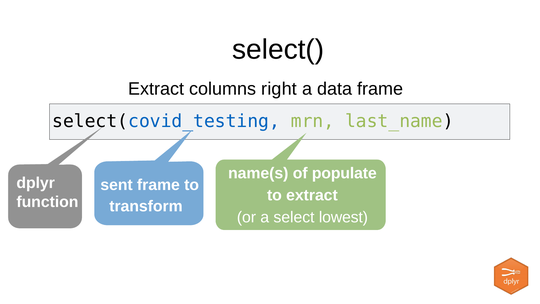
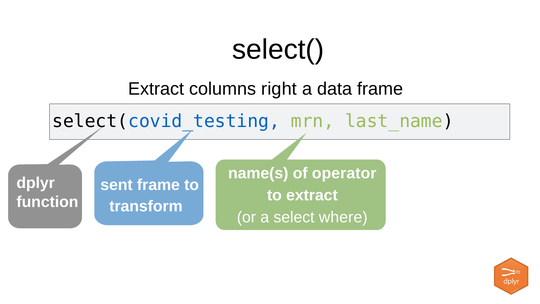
populate: populate -> operator (344, 173)
lowest: lowest -> where (343, 217)
